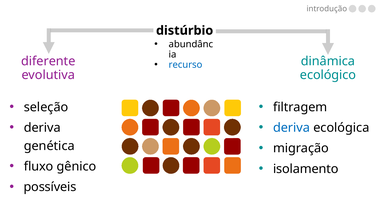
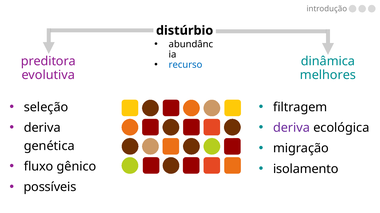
diferente: diferente -> preditora (48, 61)
ecológico: ecológico -> melhores (328, 75)
deriva colour: blue -> purple (292, 128)
